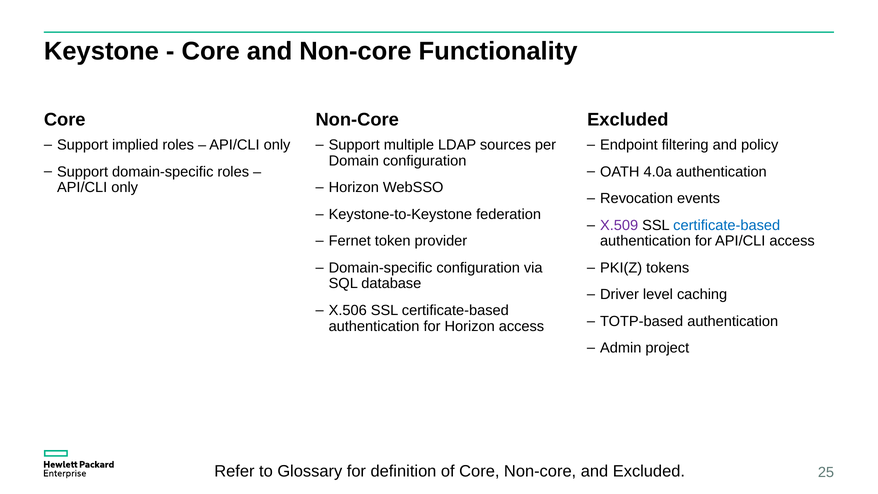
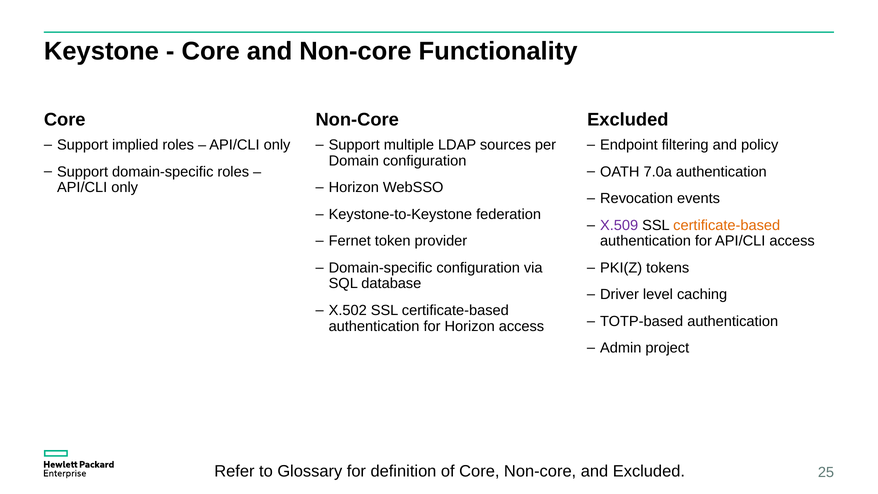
4.0a: 4.0a -> 7.0a (658, 172)
certificate-based colour: blue -> orange (727, 225)
X.506: X.506 -> X.502 (348, 310)
